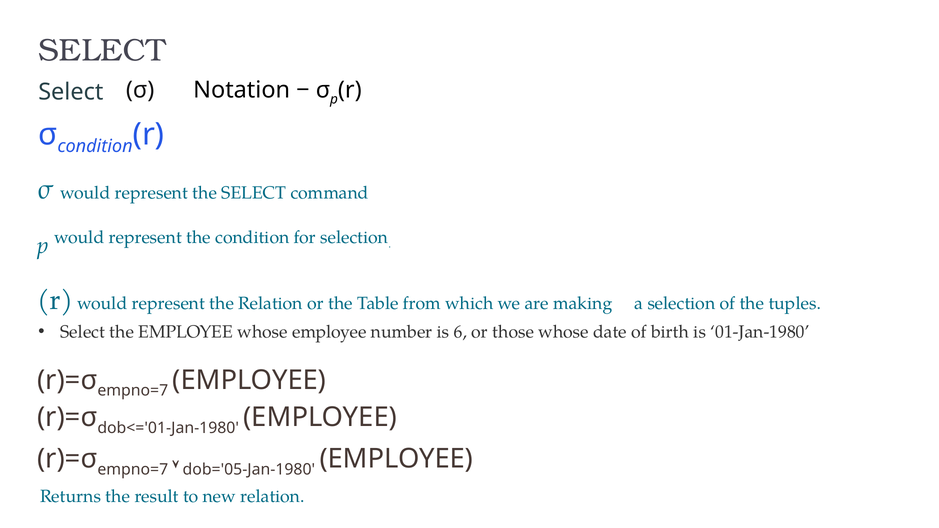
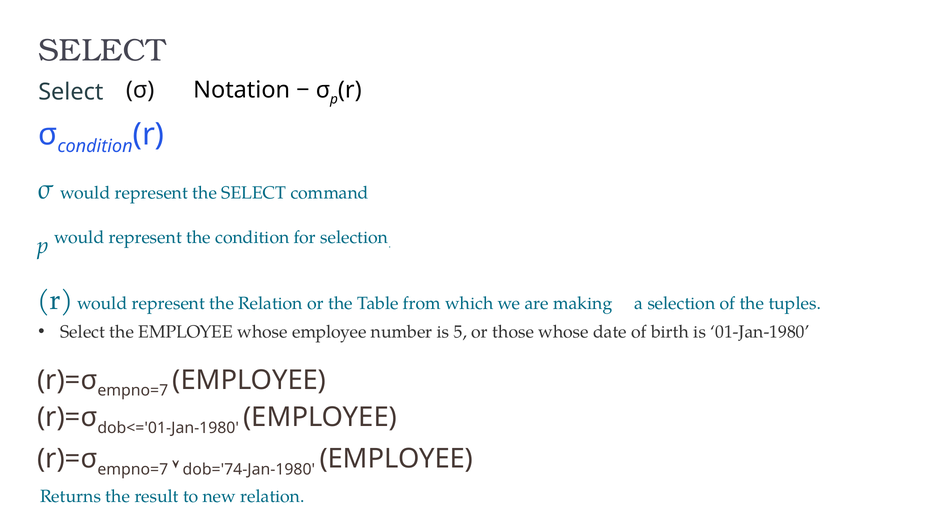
6: 6 -> 5 (460, 332)
dob='05-Jan-1980: dob='05-Jan-1980 -> dob='74-Jan-1980 (249, 470)
